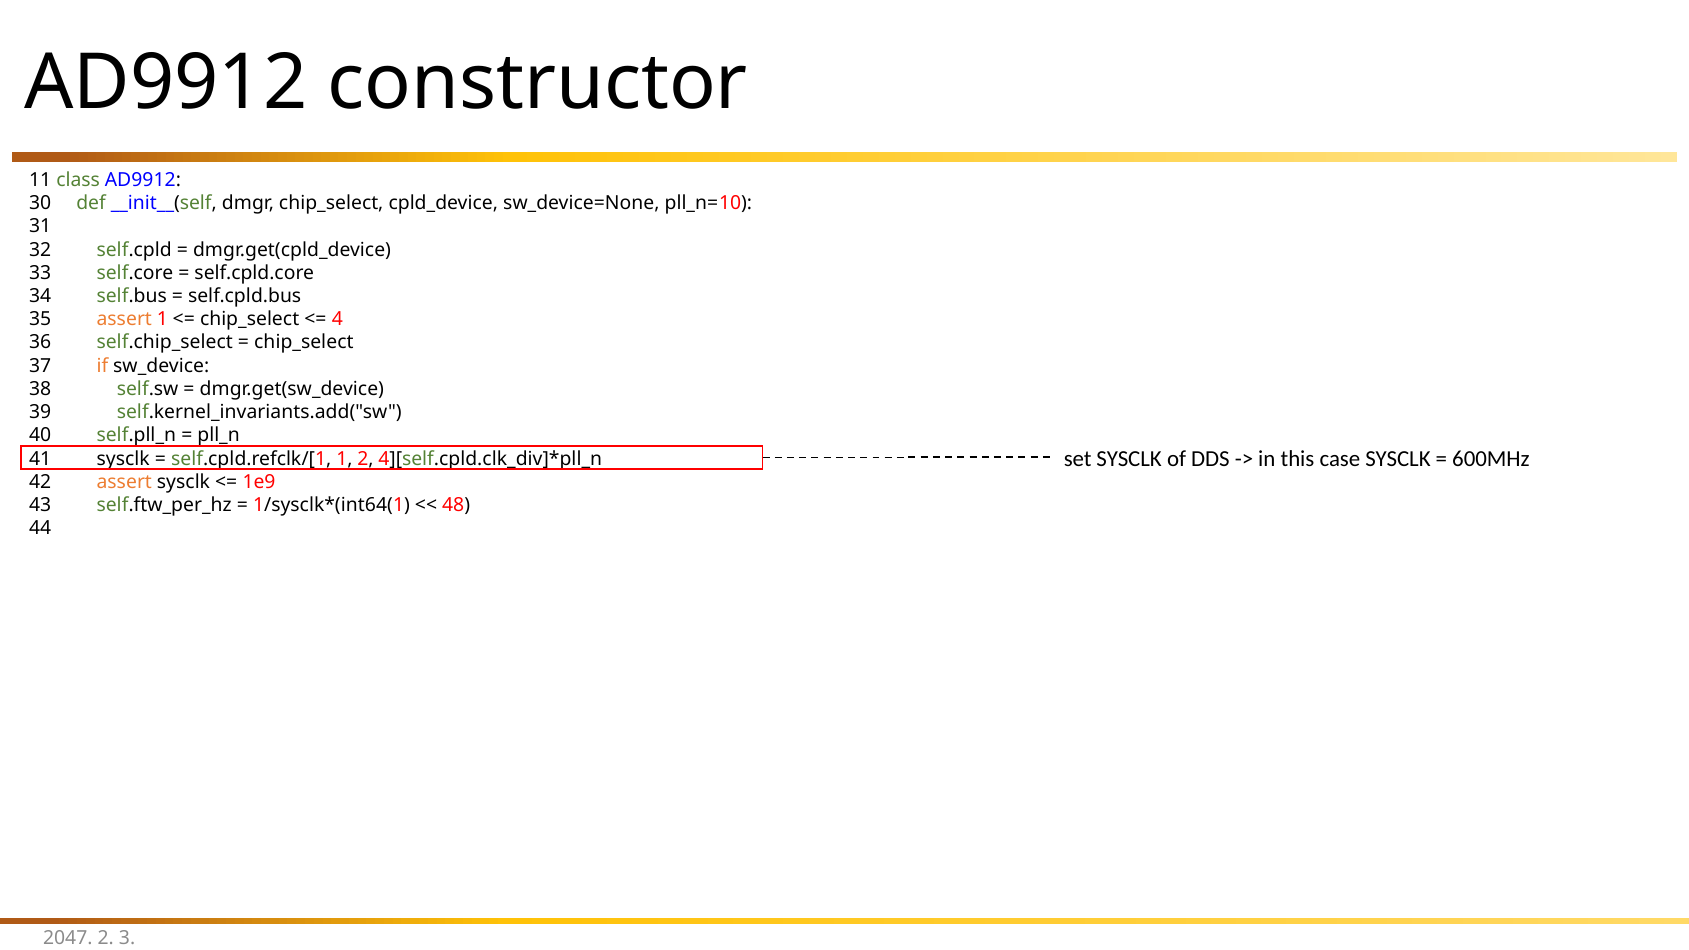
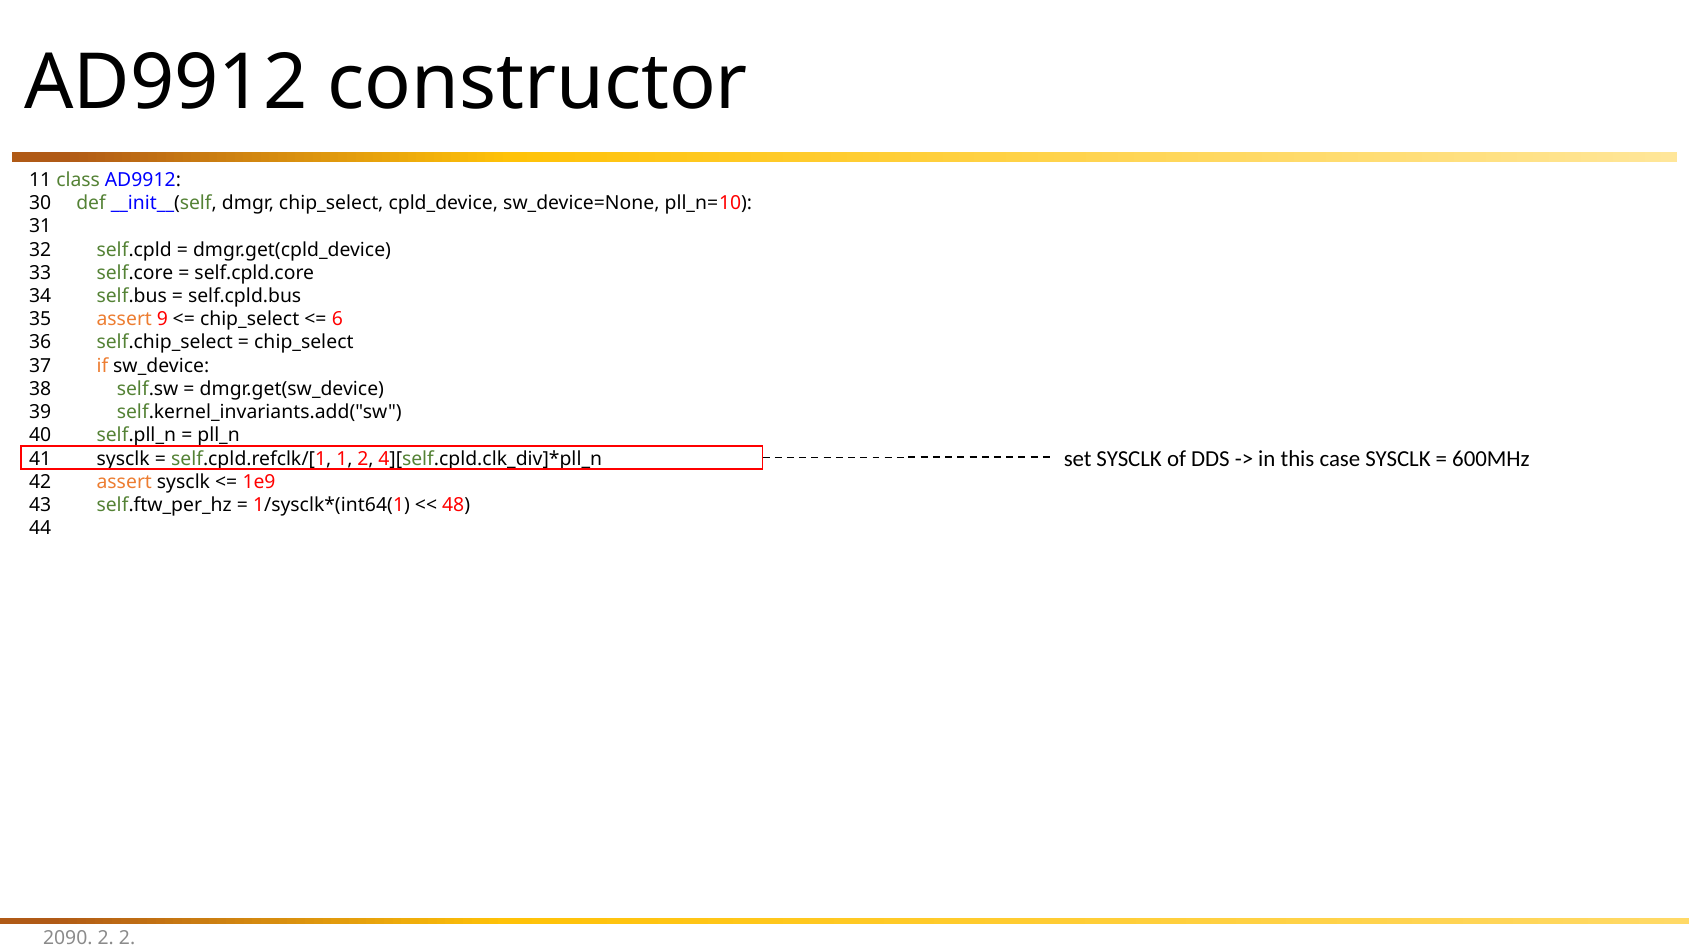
assert 1: 1 -> 9 (162, 319)
4: 4 -> 6 (337, 319)
2047: 2047 -> 2090 (68, 938)
2 3: 3 -> 2 (127, 938)
